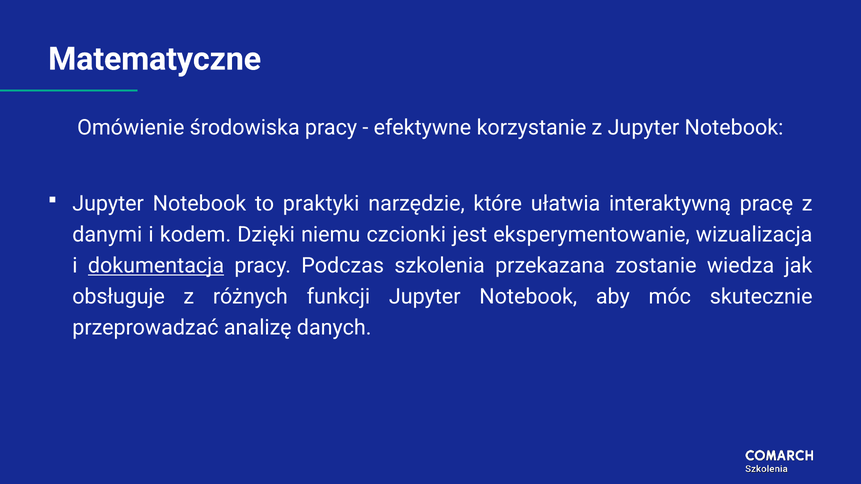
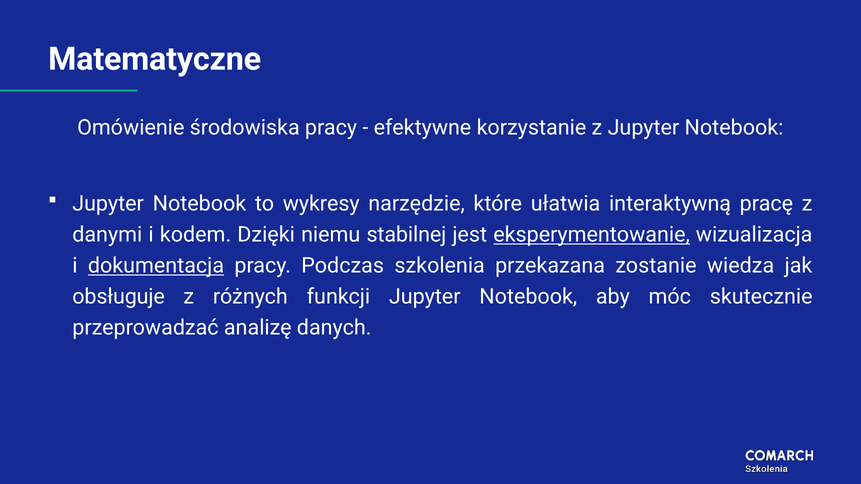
praktyki: praktyki -> wykresy (321, 204)
czcionki: czcionki -> stabilnej (406, 235)
eksperymentowanie underline: none -> present (592, 235)
